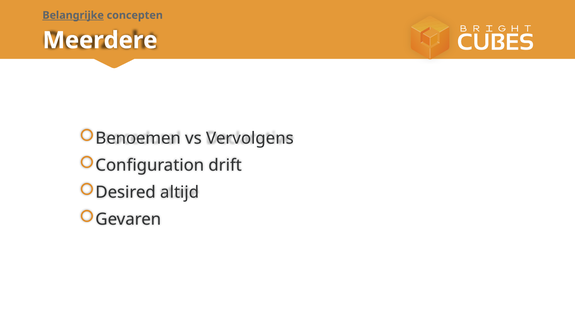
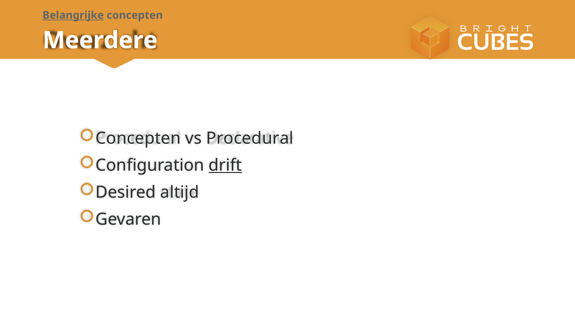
Benoemen: Benoemen -> Concepten (138, 139)
Vervolgens: Vervolgens -> Procedural (250, 139)
drift underline: none -> present (225, 166)
